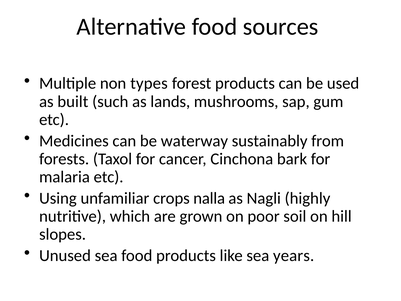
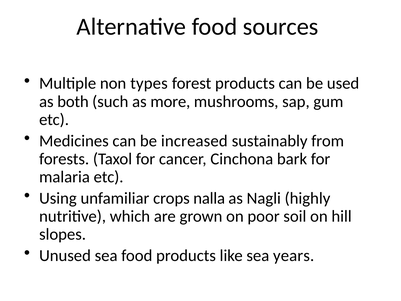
built: built -> both (73, 101)
lands: lands -> more (170, 101)
waterway: waterway -> increased (194, 141)
